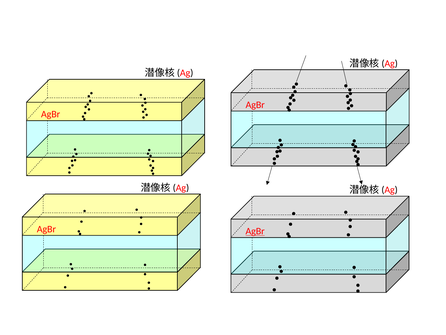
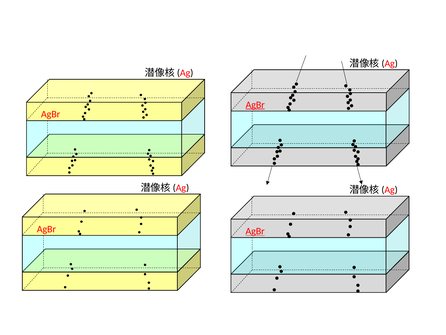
AgBr underline: none -> present (255, 105)
